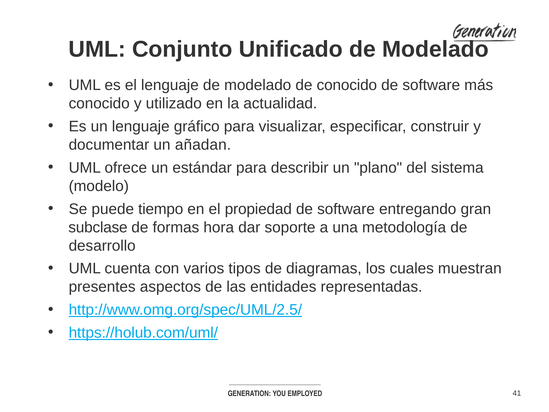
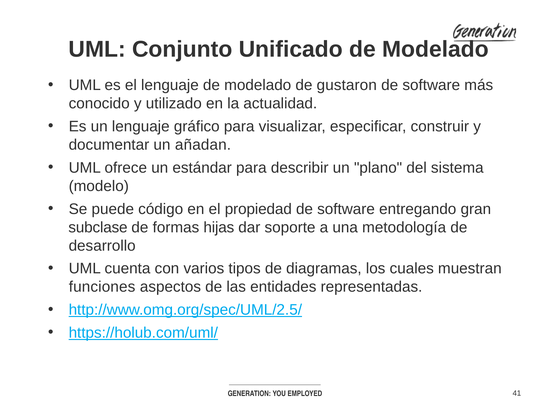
de conocido: conocido -> gustaron (347, 85)
tiempo: tiempo -> código (161, 209)
hora: hora -> hijas (219, 227)
presentes: presentes -> funciones (102, 287)
